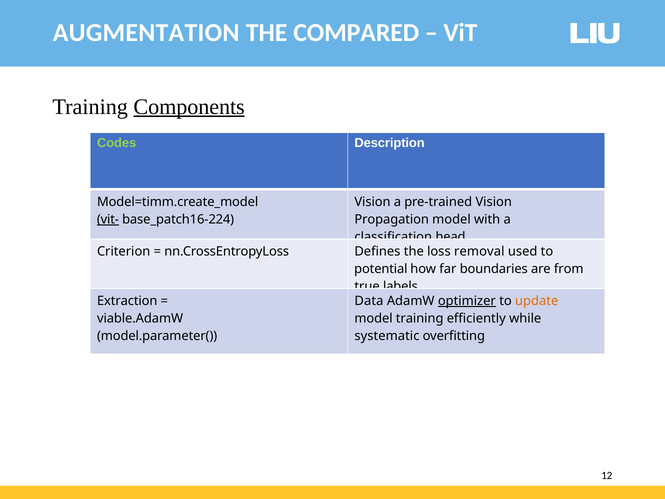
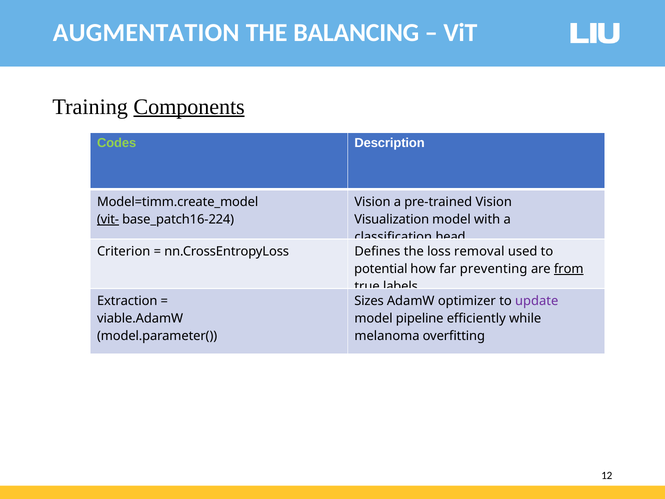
COMPARED: COMPARED -> BALANCING (356, 33)
Propagation: Propagation -> Visualization (392, 219)
boundaries: boundaries -> preventing (494, 269)
from underline: none -> present (569, 269)
Data: Data -> Sizes (369, 301)
optimizer underline: present -> none (467, 301)
update colour: orange -> purple (537, 301)
model training: training -> pipeline (420, 318)
systematic: systematic -> melanoma (387, 336)
